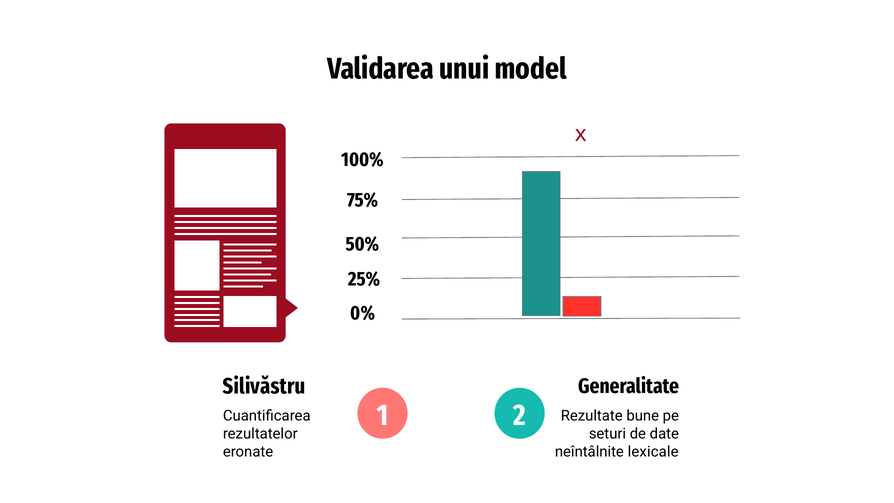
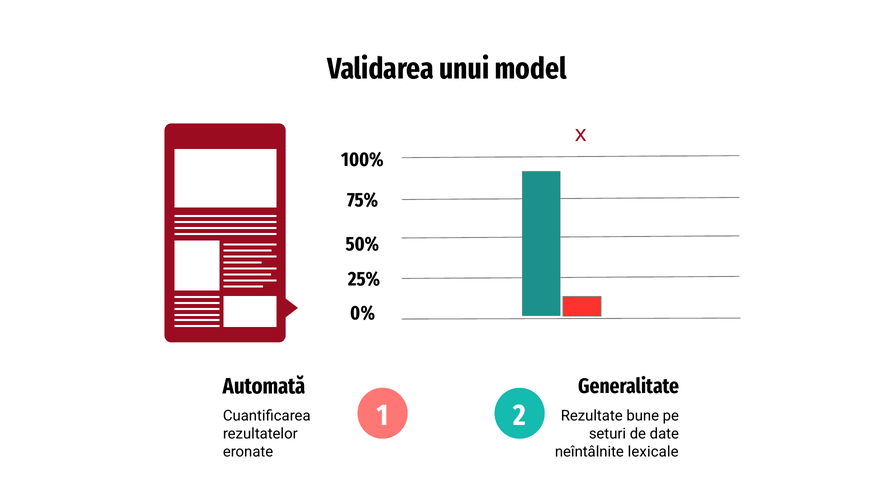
Silivăstru: Silivăstru -> Automată (264, 386)
